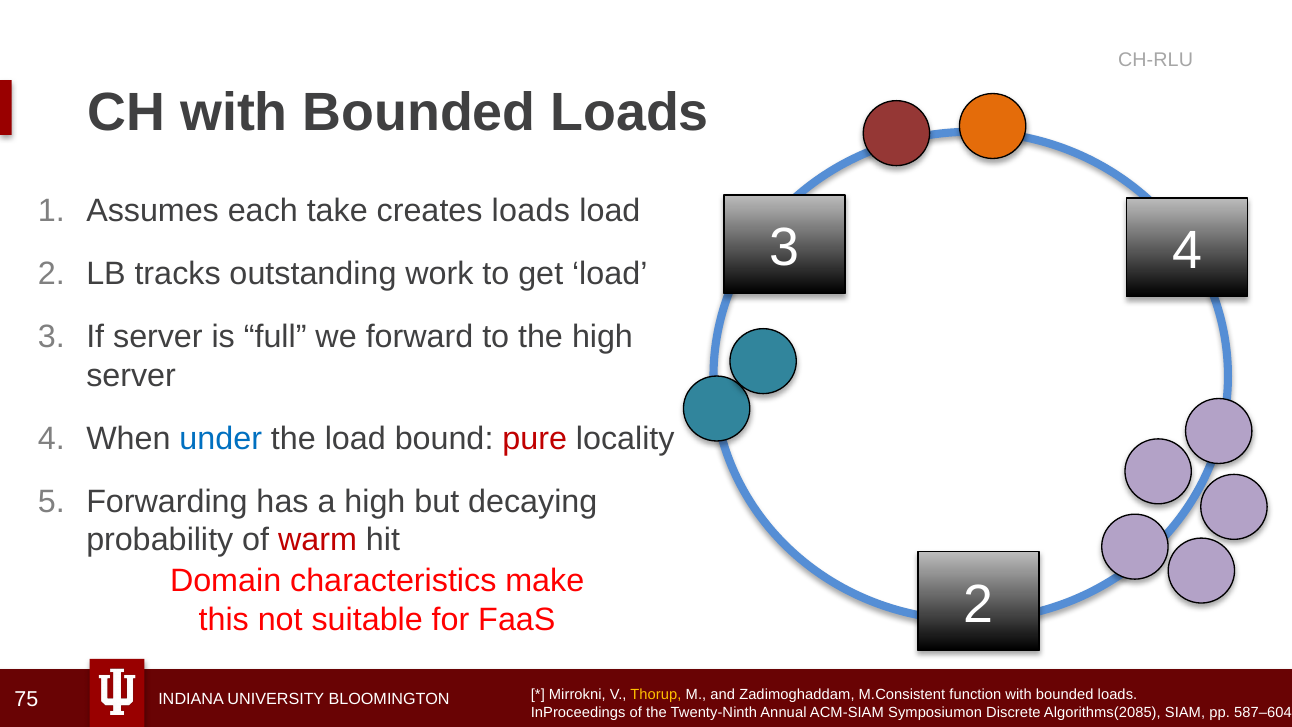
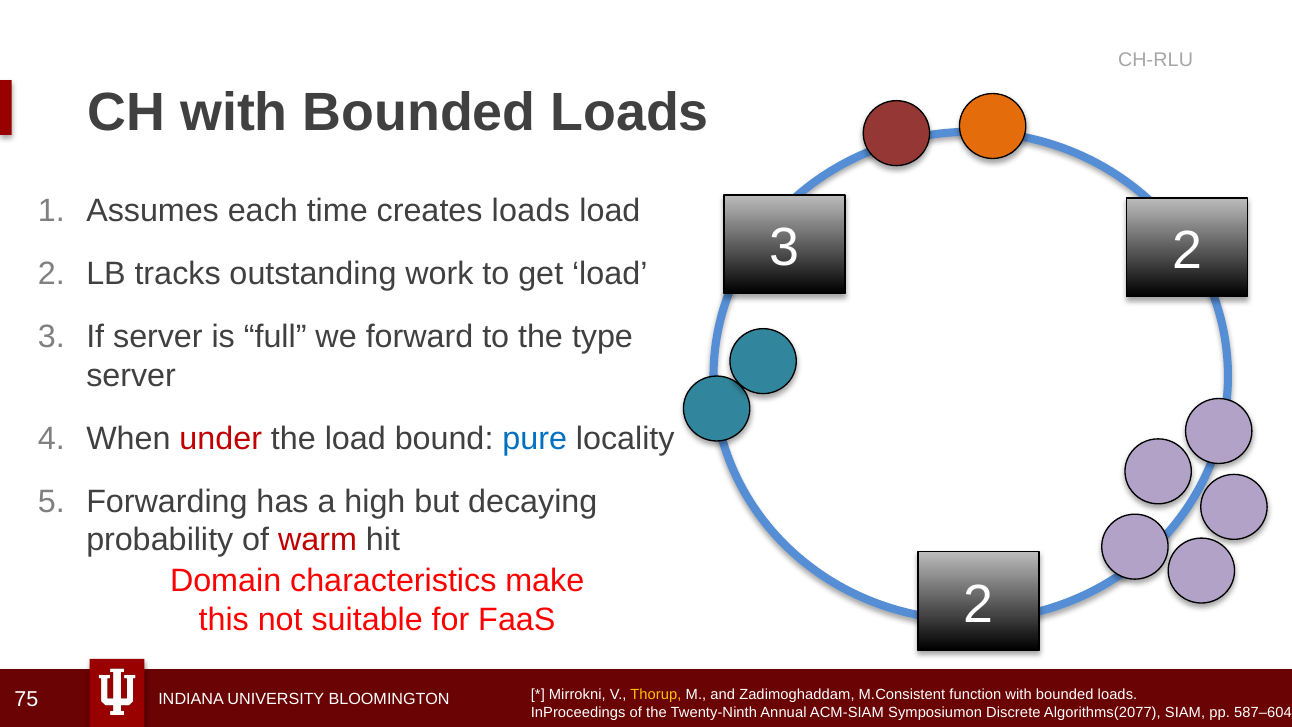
take: take -> time (337, 211)
3 4: 4 -> 2 (1187, 251)
the high: high -> type (602, 337)
under colour: blue -> red (221, 438)
pure colour: red -> blue (535, 438)
Algorithms(2085: Algorithms(2085 -> Algorithms(2077 (1102, 712)
